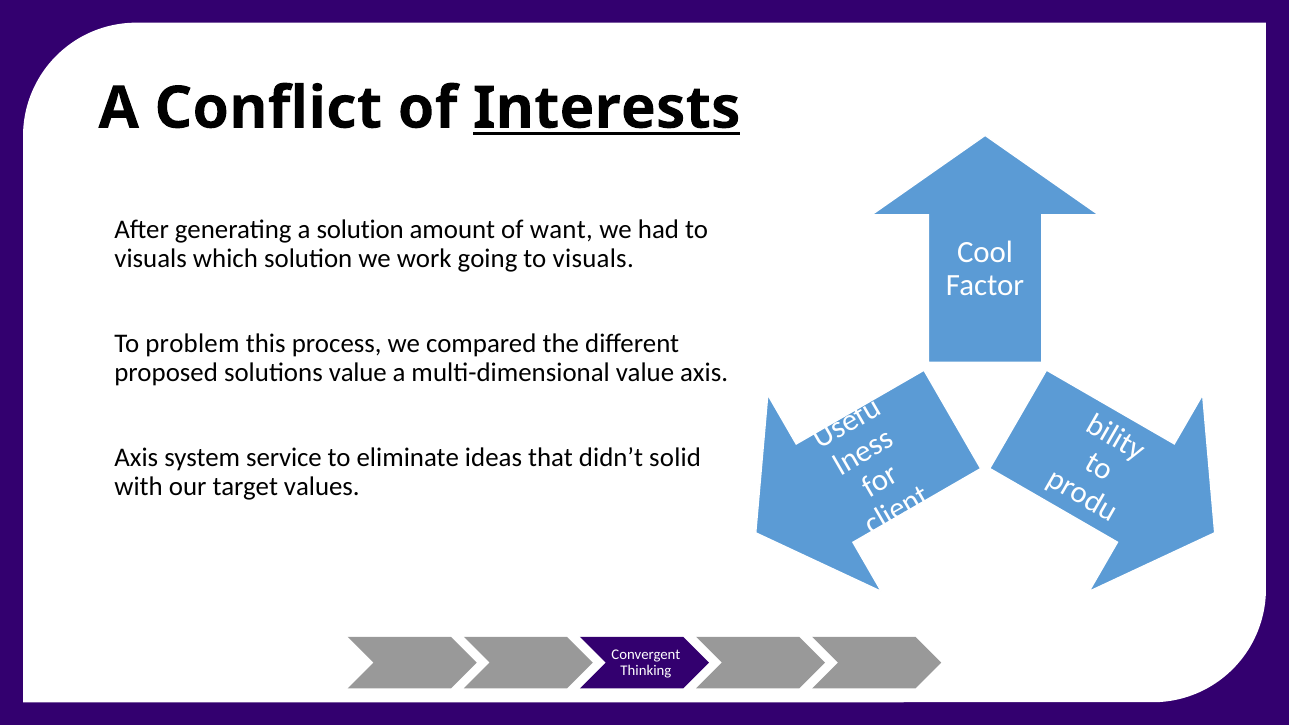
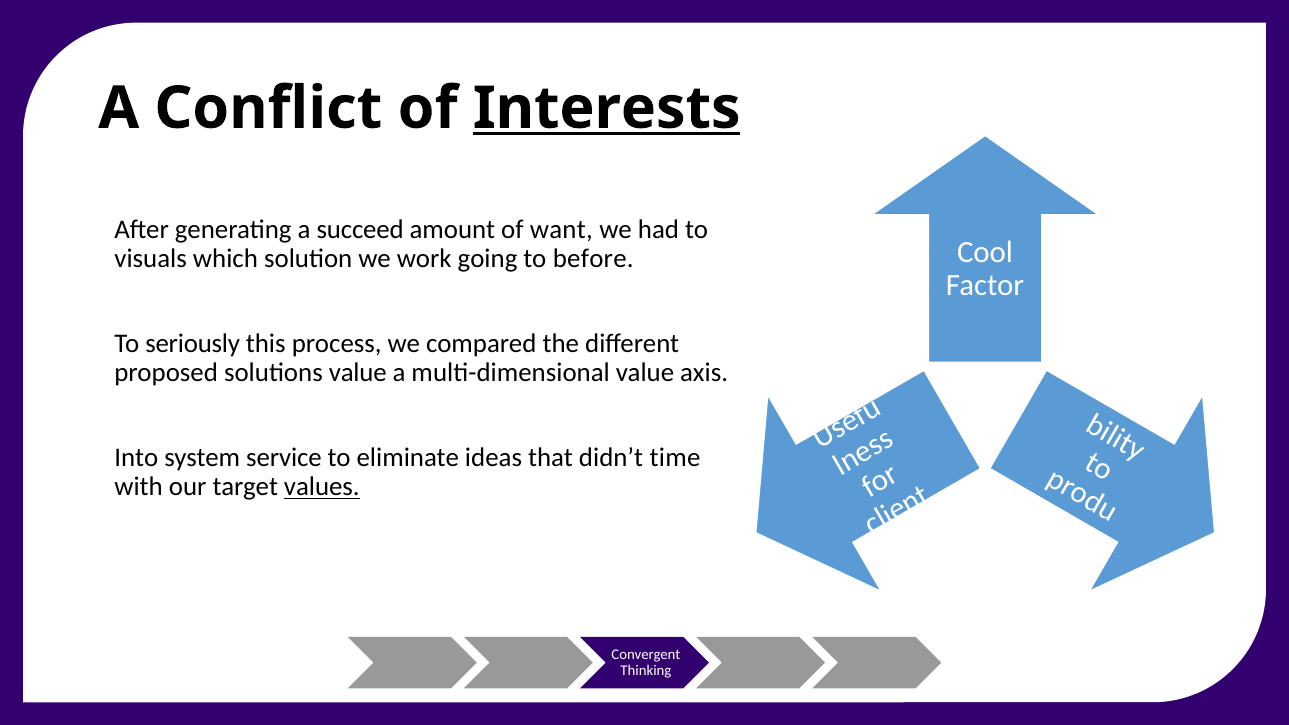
a solution: solution -> succeed (360, 230)
going to visuals: visuals -> before (593, 259)
problem: problem -> seriously (193, 344)
Axis: Axis -> Into (136, 458)
solid: solid -> time (675, 458)
values underline: none -> present (322, 487)
